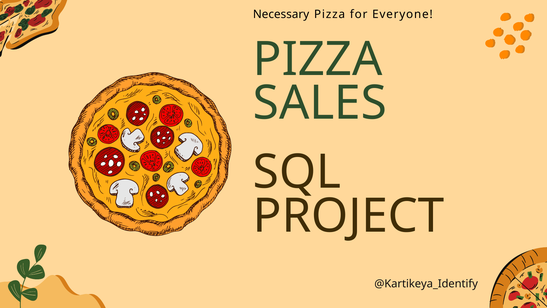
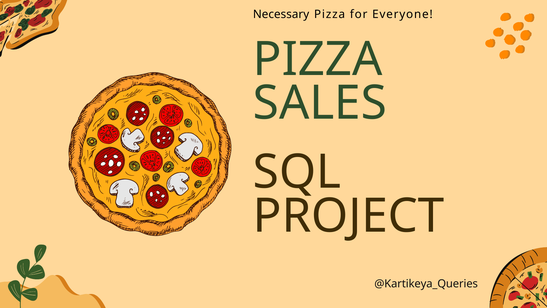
@Kartikeya_Identify: @Kartikeya_Identify -> @Kartikeya_Queries (426, 284)
